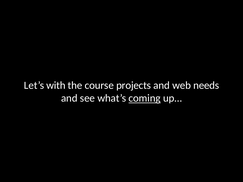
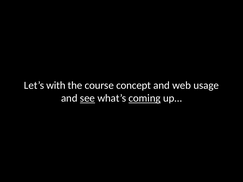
projects: projects -> concept (134, 85)
needs: needs -> usage (206, 85)
see underline: none -> present (87, 98)
